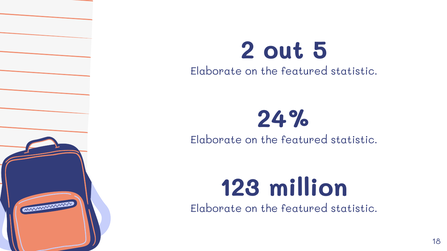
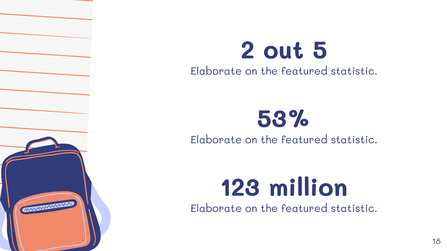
24%: 24% -> 53% (284, 120)
